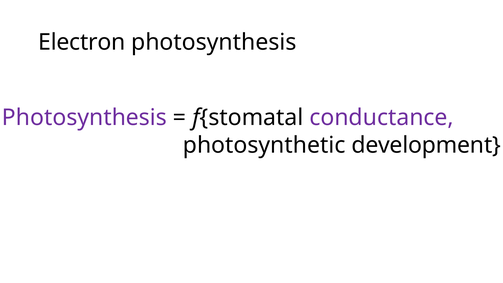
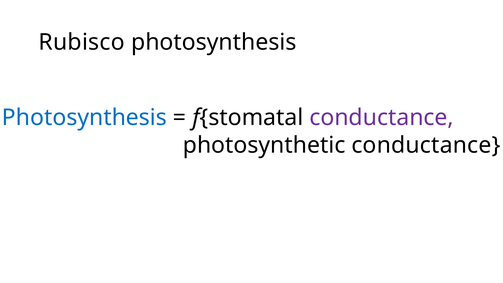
Electron: Electron -> Rubisco (82, 42)
Photosynthesis colour: purple -> blue (84, 118)
photosynthetic development: development -> conductance (426, 145)
